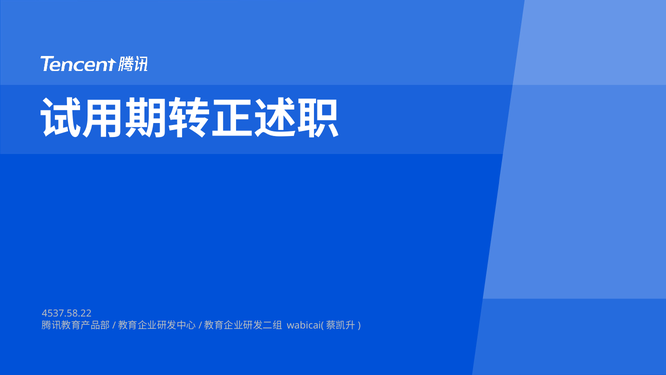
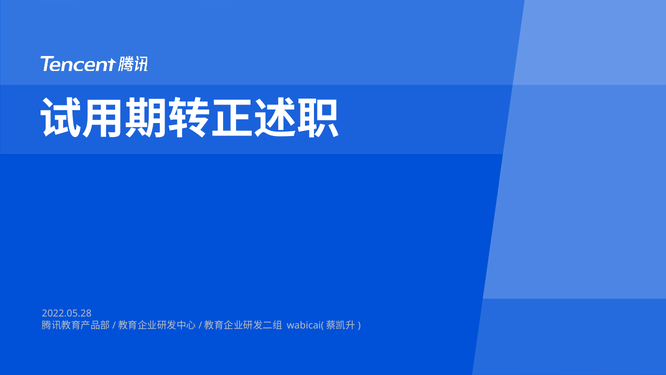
4537.58.22: 4537.58.22 -> 2022.05.28 (67, 313)
